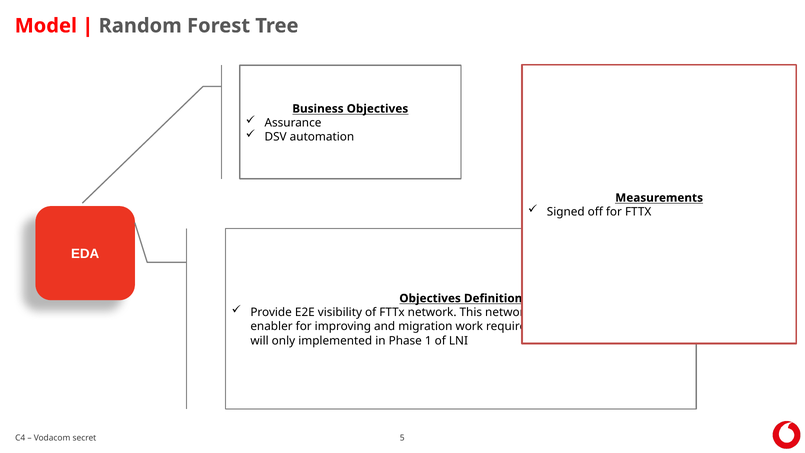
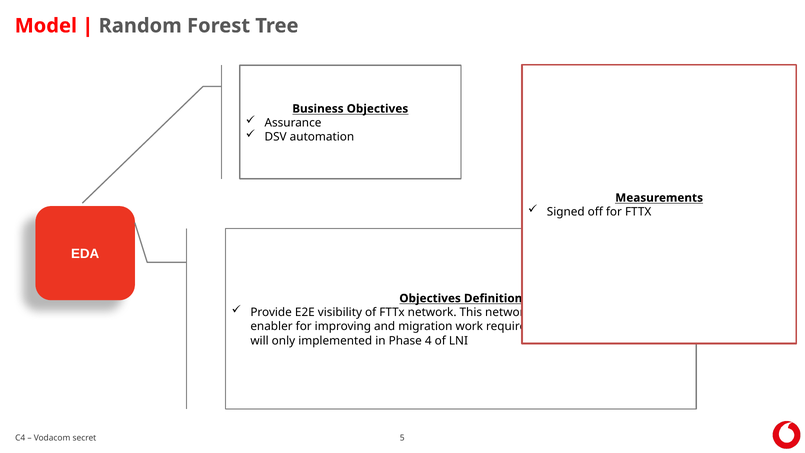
1: 1 -> 4 (428, 341)
